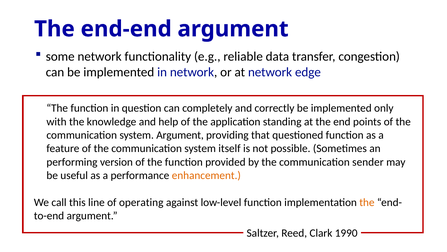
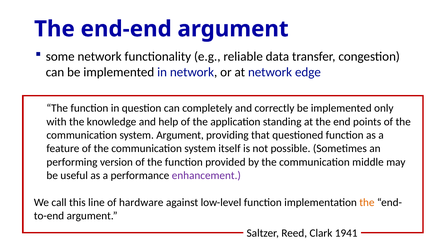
sender: sender -> middle (368, 162)
enhancement colour: orange -> purple (206, 175)
operating: operating -> hardware (141, 202)
1990: 1990 -> 1941 (346, 233)
